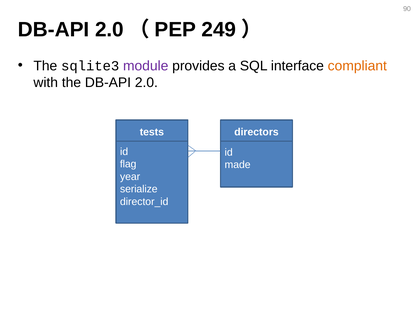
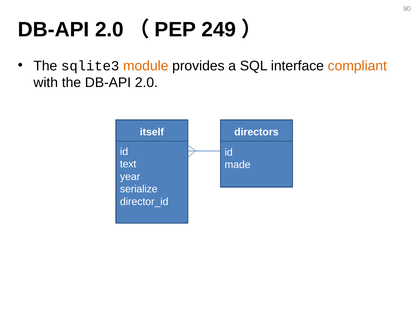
module colour: purple -> orange (146, 66)
tests: tests -> itself (152, 132)
flag: flag -> text (128, 164)
